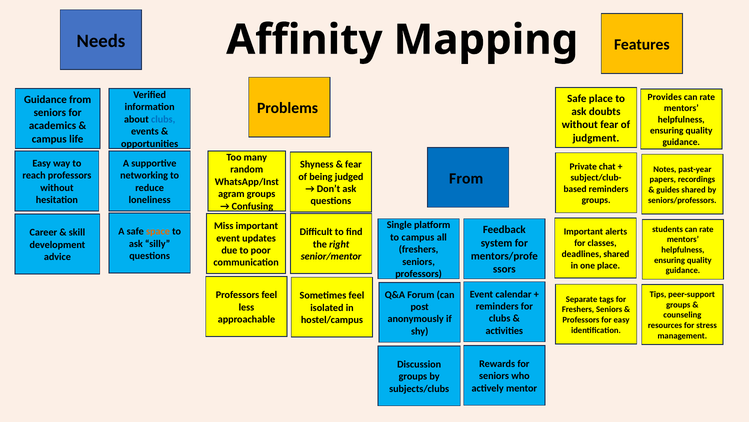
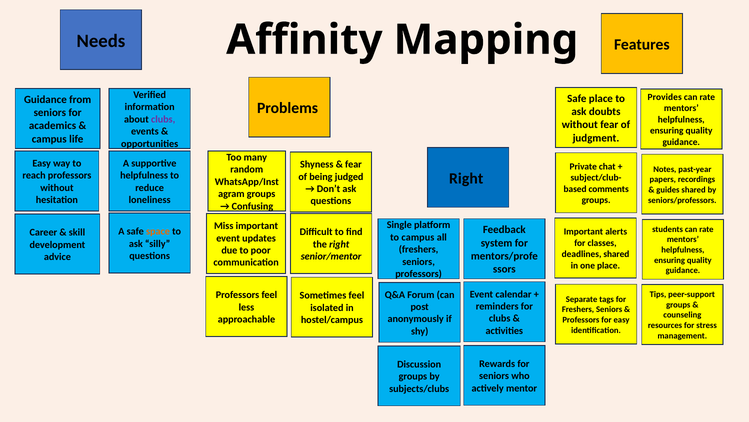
clubs colour: blue -> purple (163, 119)
networking: networking -> helpfulness (144, 175)
From: From -> Right (466, 178)
reminders: reminders -> comments (609, 189)
